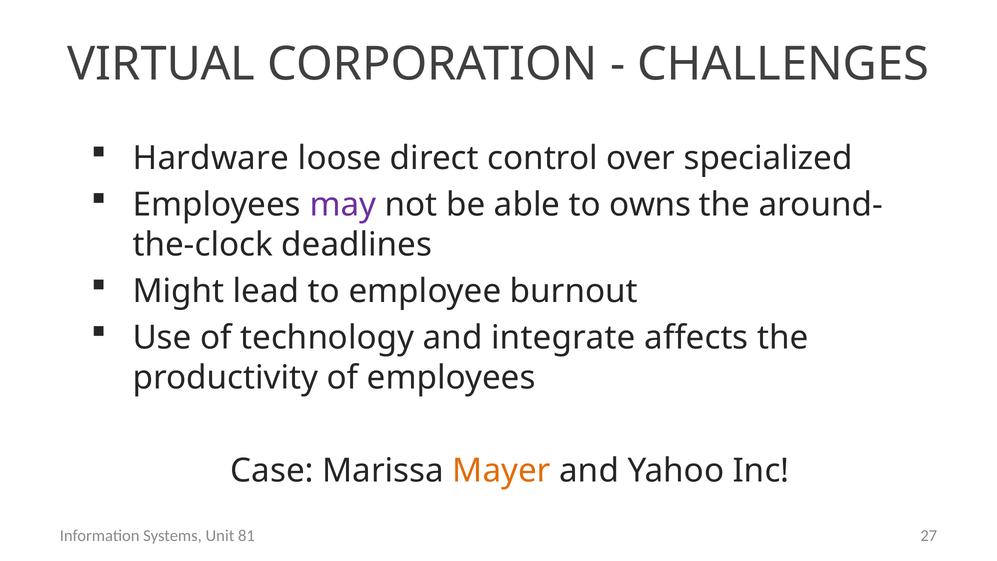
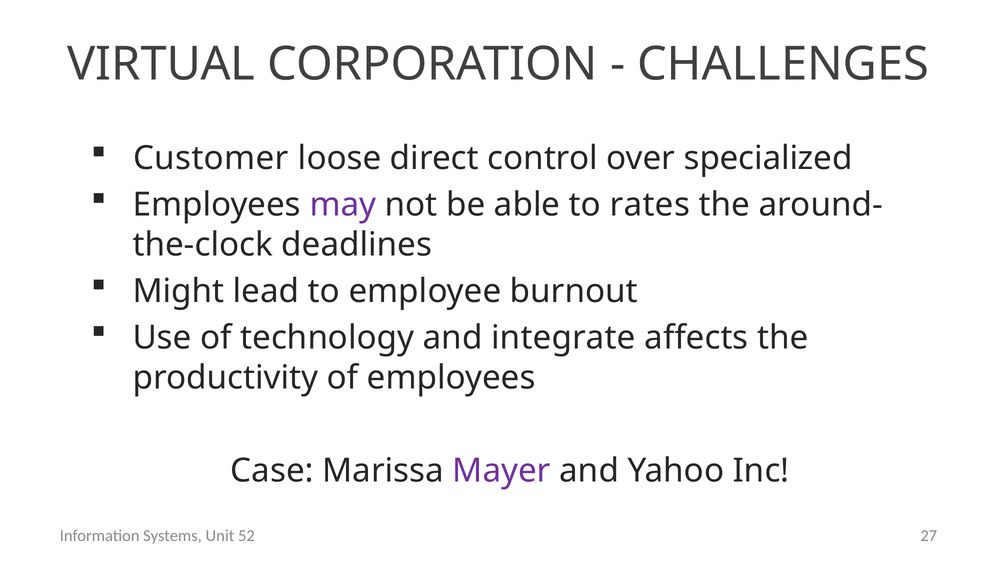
Hardware: Hardware -> Customer (211, 158)
owns: owns -> rates (650, 205)
Mayer colour: orange -> purple (502, 470)
81: 81 -> 52 (246, 536)
